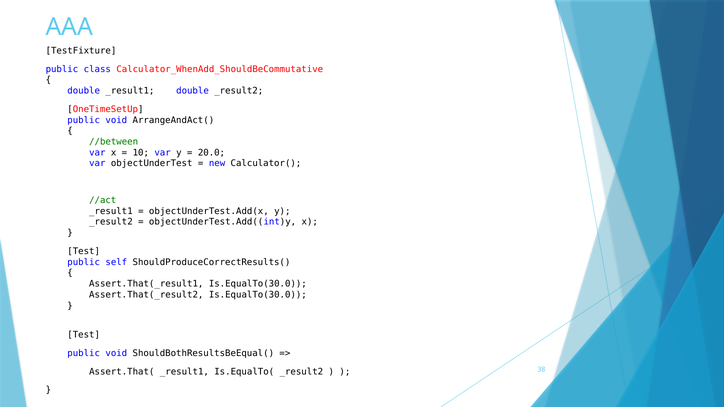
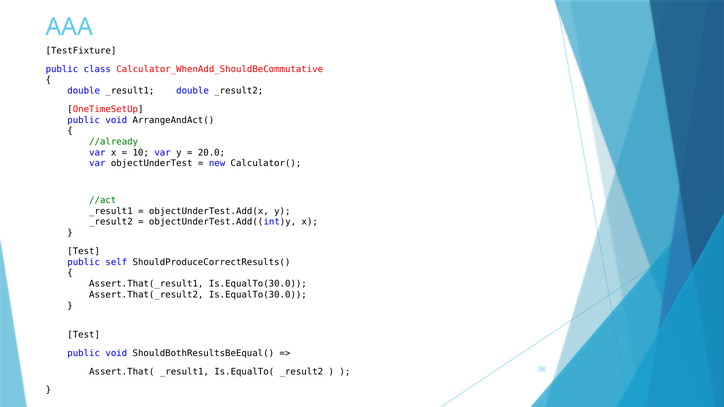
//between: //between -> //already (114, 142)
